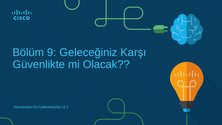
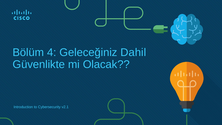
9: 9 -> 4 (52, 52)
Karşı: Karşı -> Dahil (133, 52)
